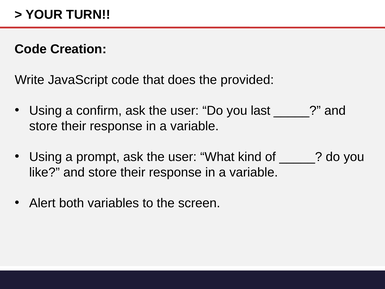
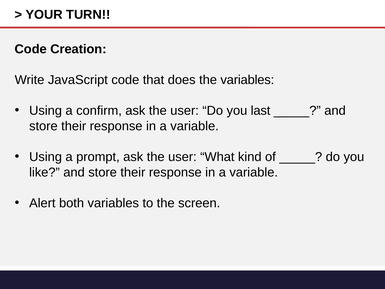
the provided: provided -> variables (247, 80)
